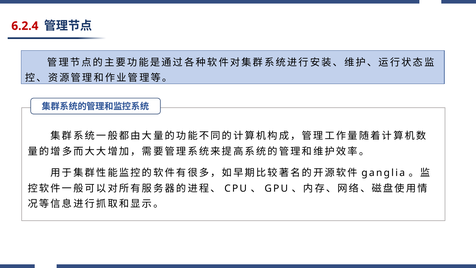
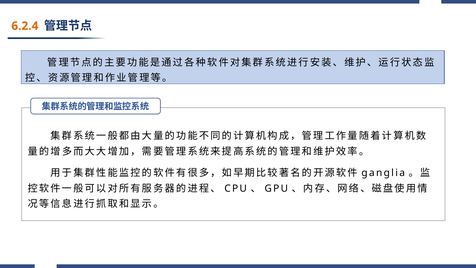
6.2.4 colour: red -> orange (25, 26)
